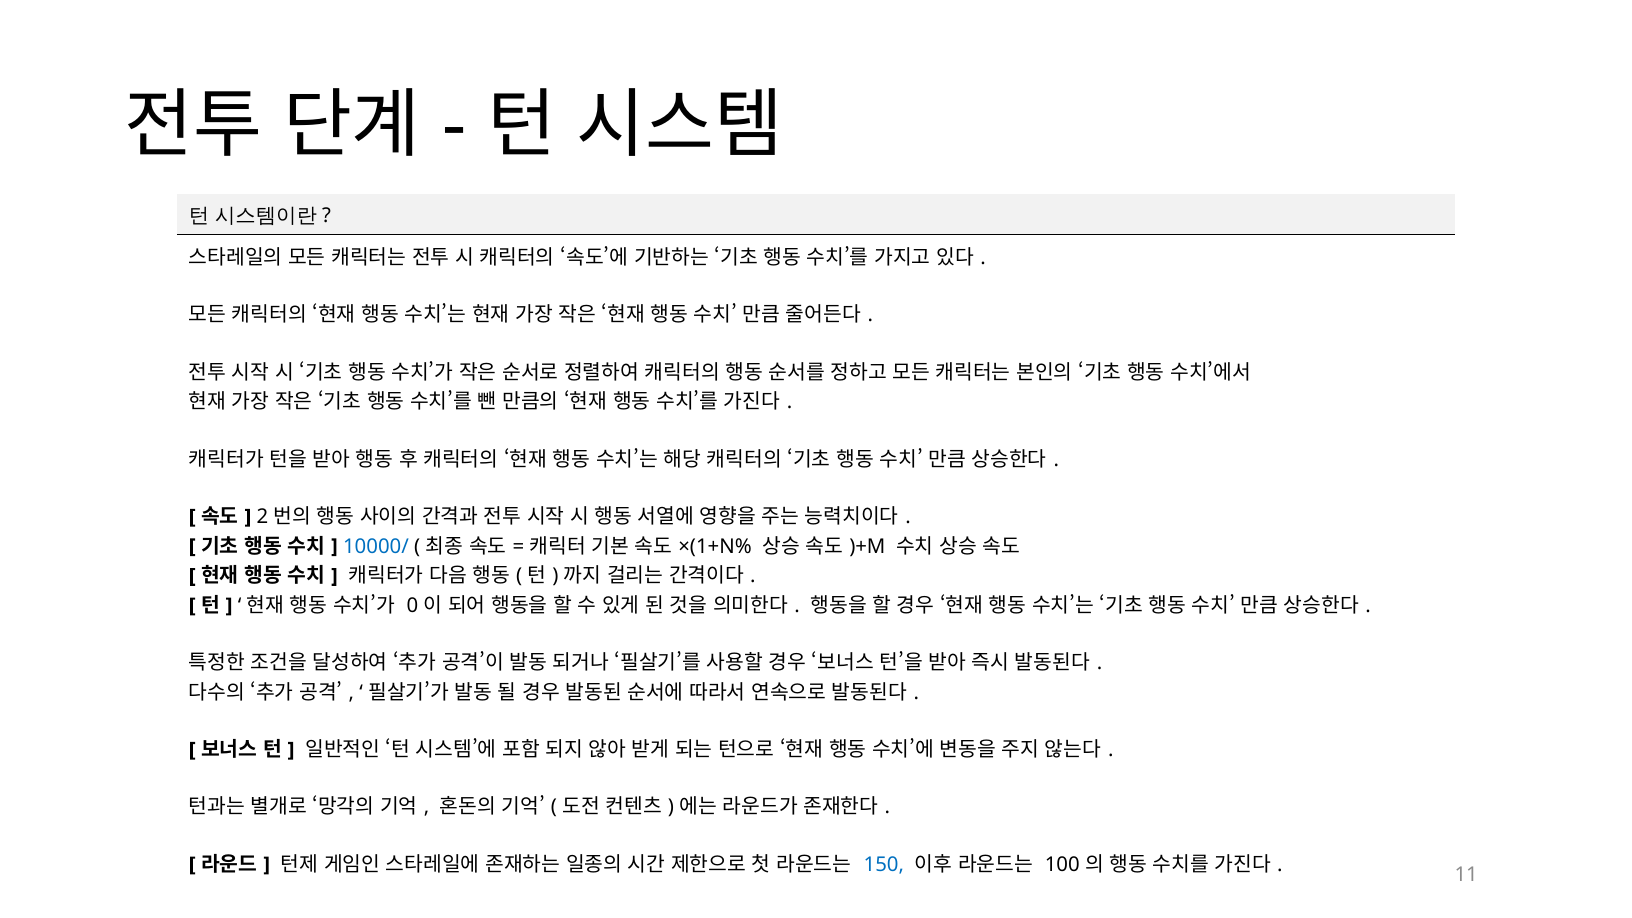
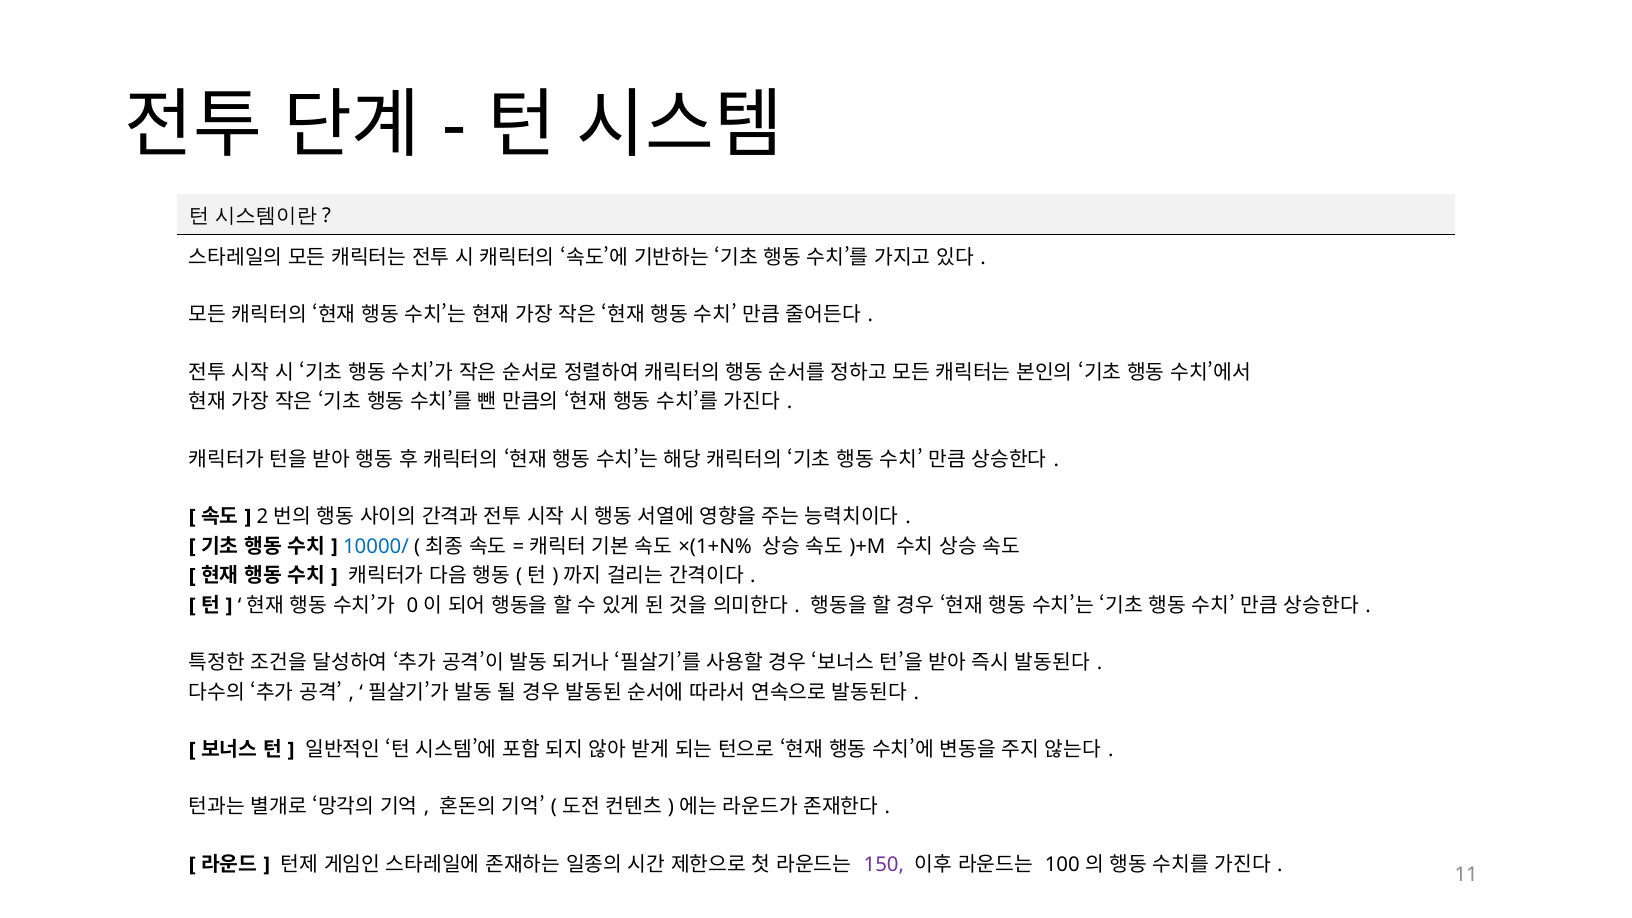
150 colour: blue -> purple (884, 864)
